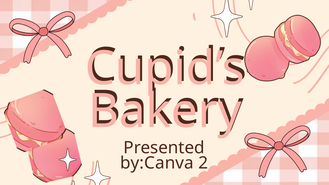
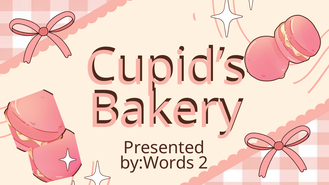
by:Canva: by:Canva -> by:Words (157, 163)
